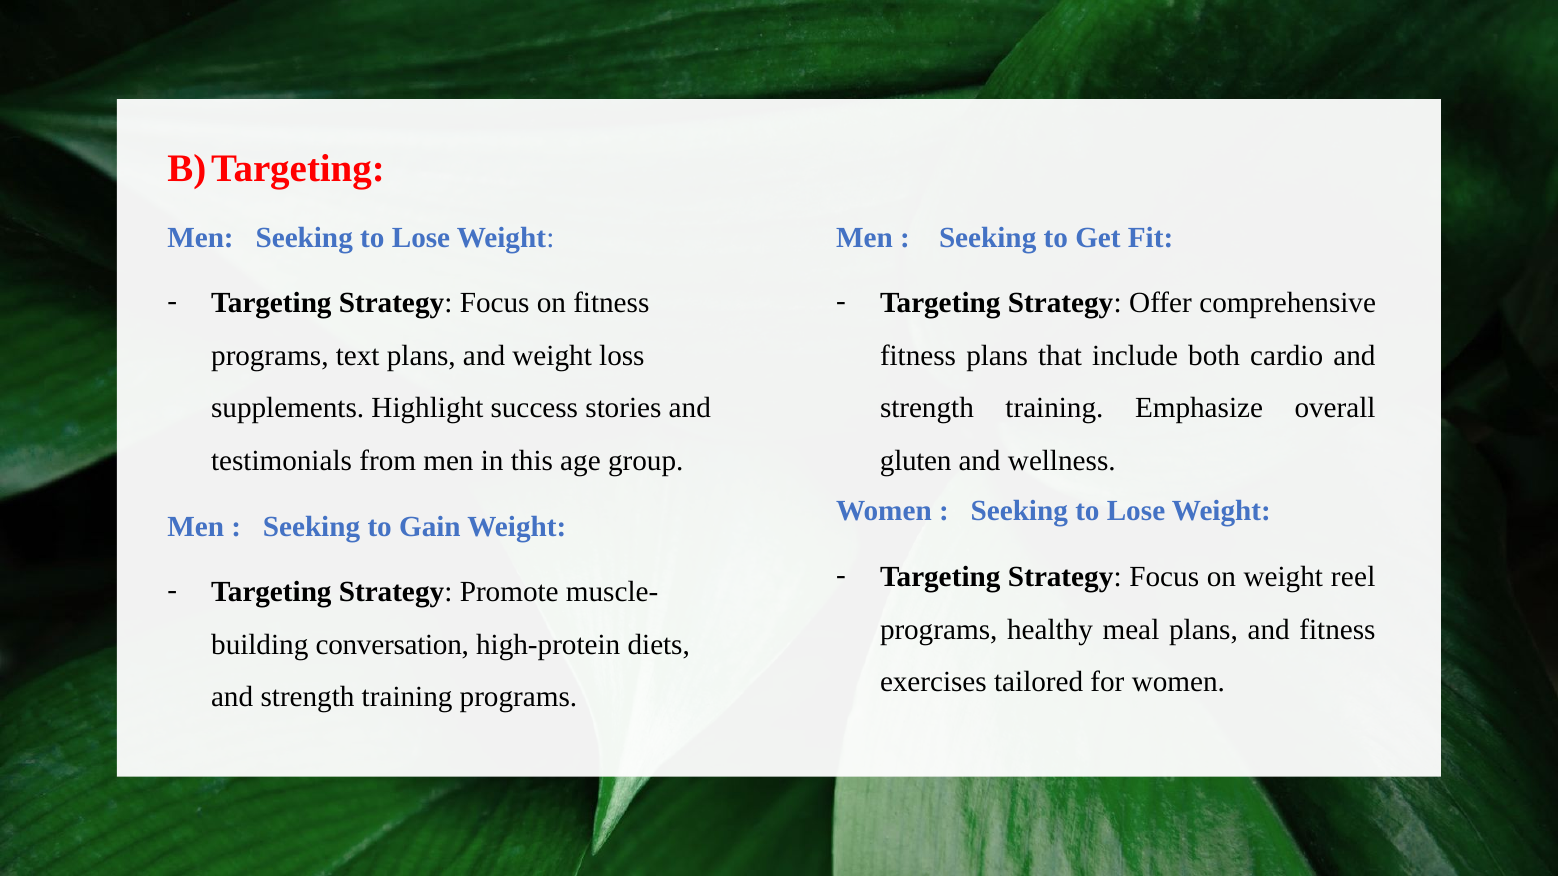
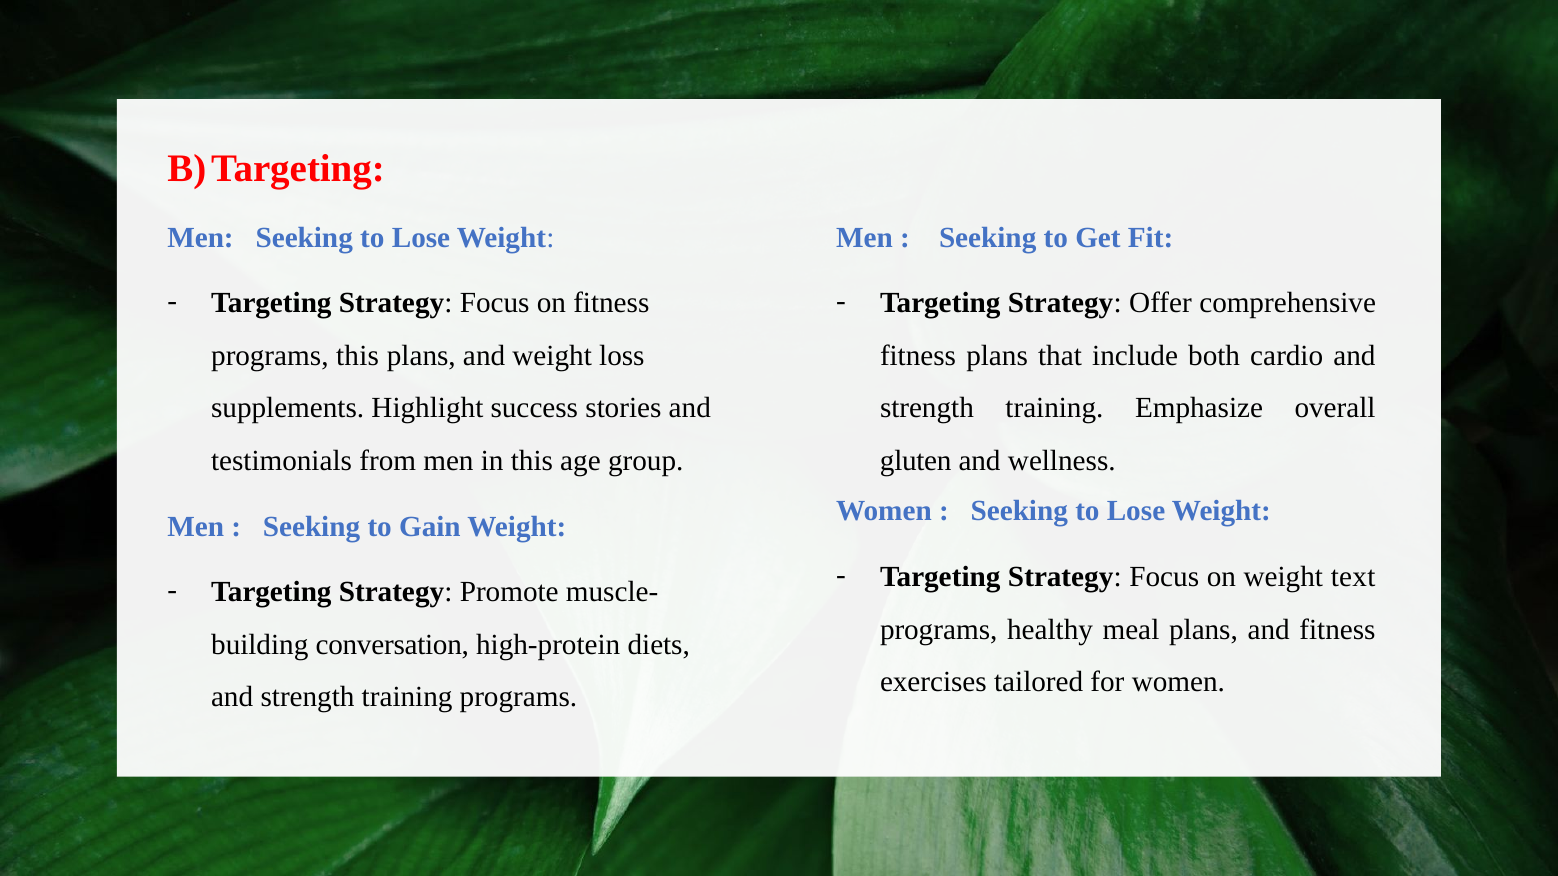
programs text: text -> this (358, 356)
reel: reel -> text (1353, 577)
